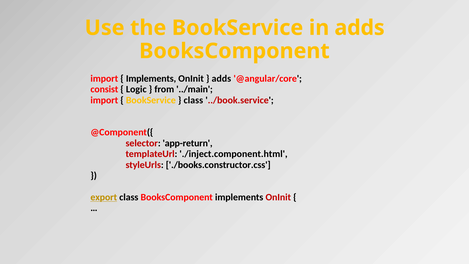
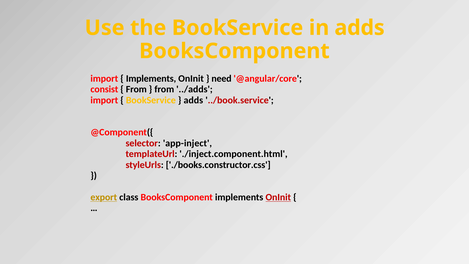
adds: adds -> need (221, 79)
Logic: Logic -> From (136, 89)
../main: ../main -> ../adds (194, 89)
class: class -> adds (193, 100)
app-return: app-return -> app-inject (187, 143)
OnInit underline: none -> present (278, 197)
